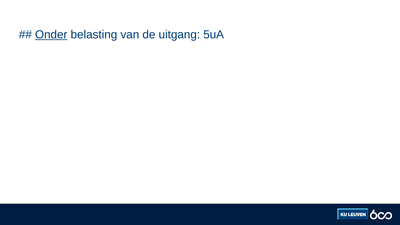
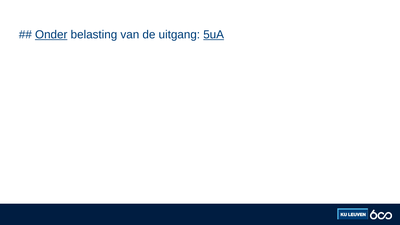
5uA underline: none -> present (214, 35)
